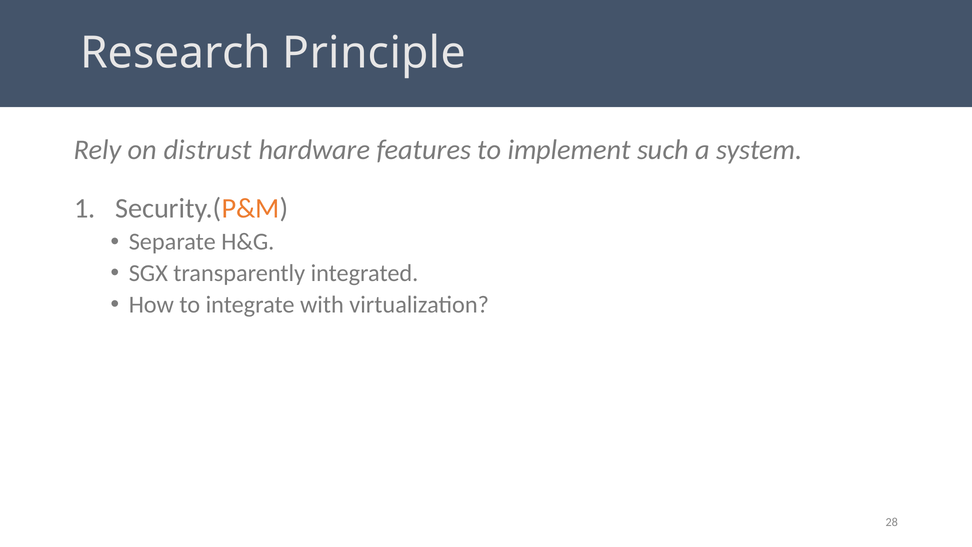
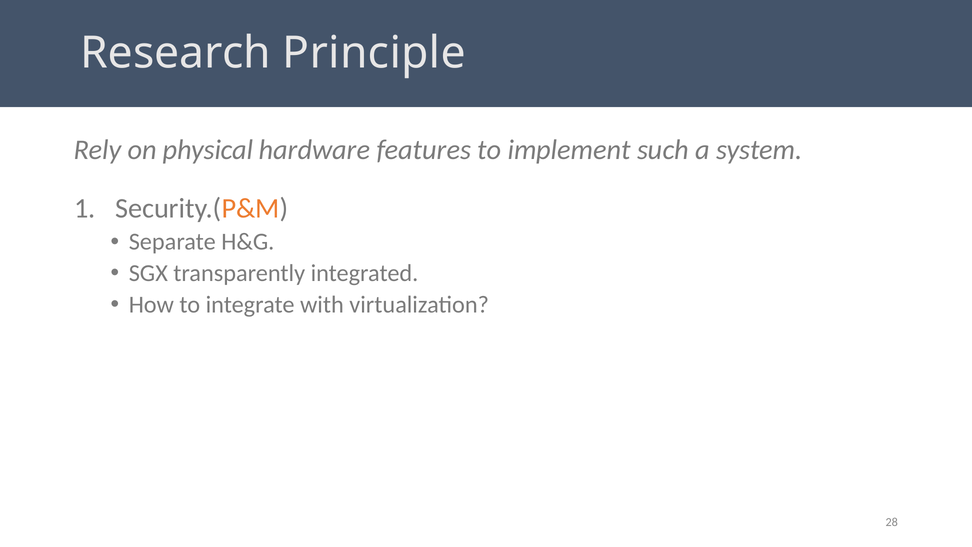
distrust: distrust -> physical (208, 150)
